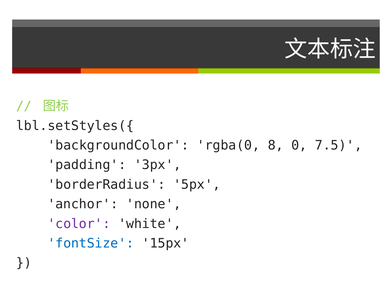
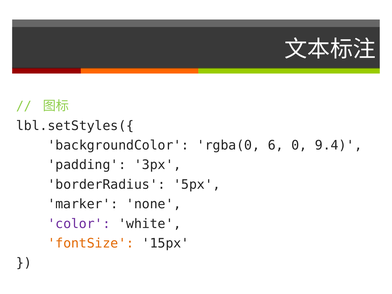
8: 8 -> 6 (276, 145)
7.5: 7.5 -> 9.4 (339, 145)
anchor: anchor -> marker (83, 204)
fontSize colour: blue -> orange (91, 243)
